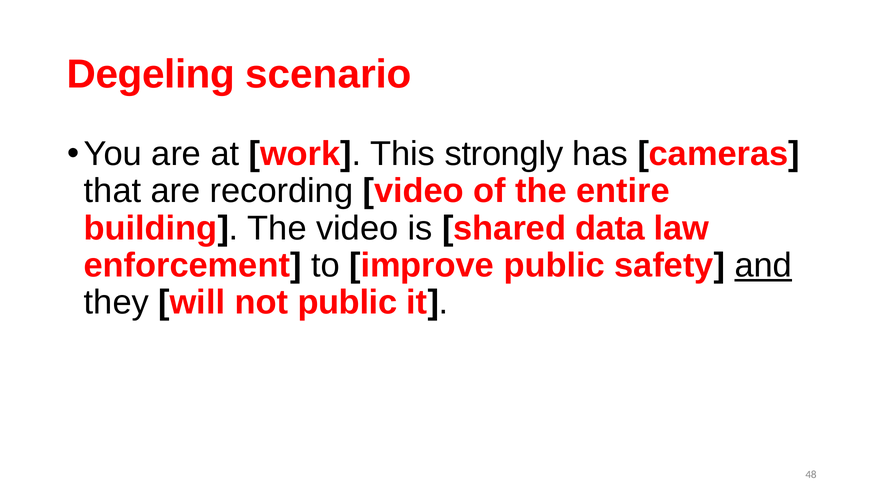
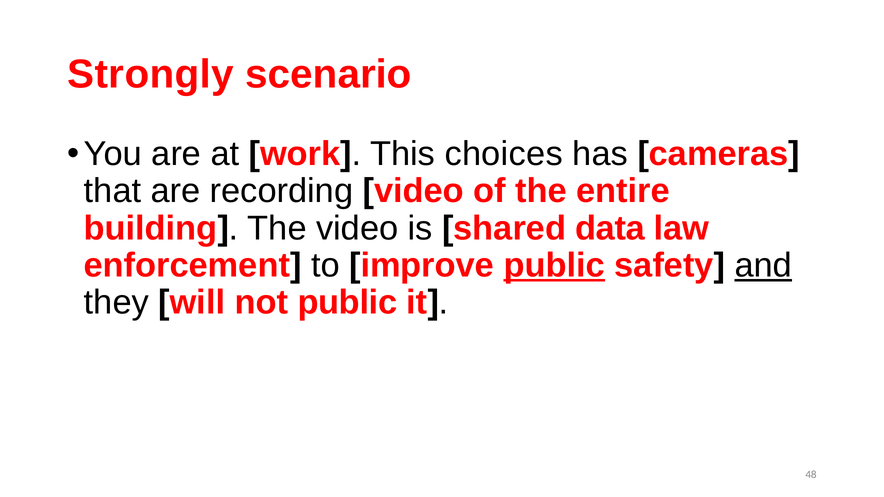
Degeling: Degeling -> Strongly (151, 74)
strongly: strongly -> choices (504, 154)
public underline: none -> present (554, 266)
